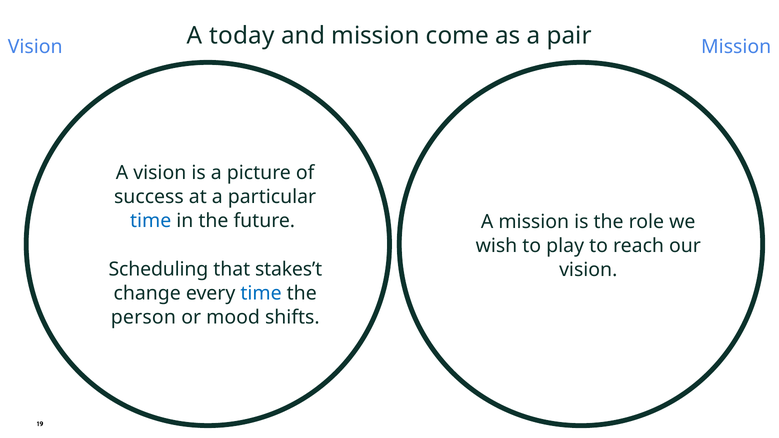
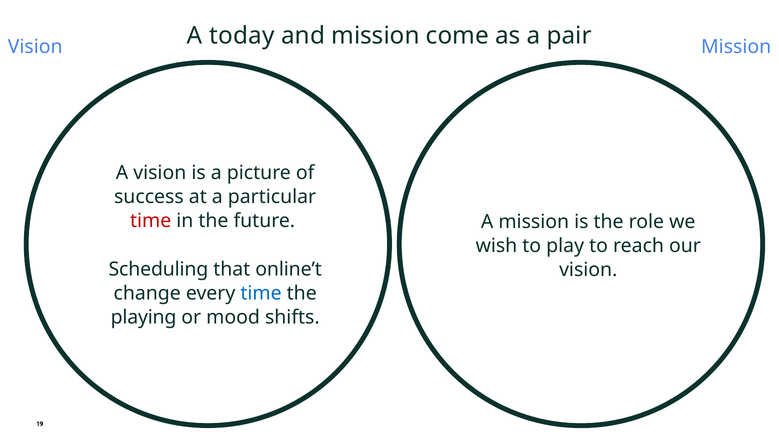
time colour: blue -> red (151, 221)
stakes’t: stakes’t -> online’t (289, 269)
person: person -> playing (144, 317)
